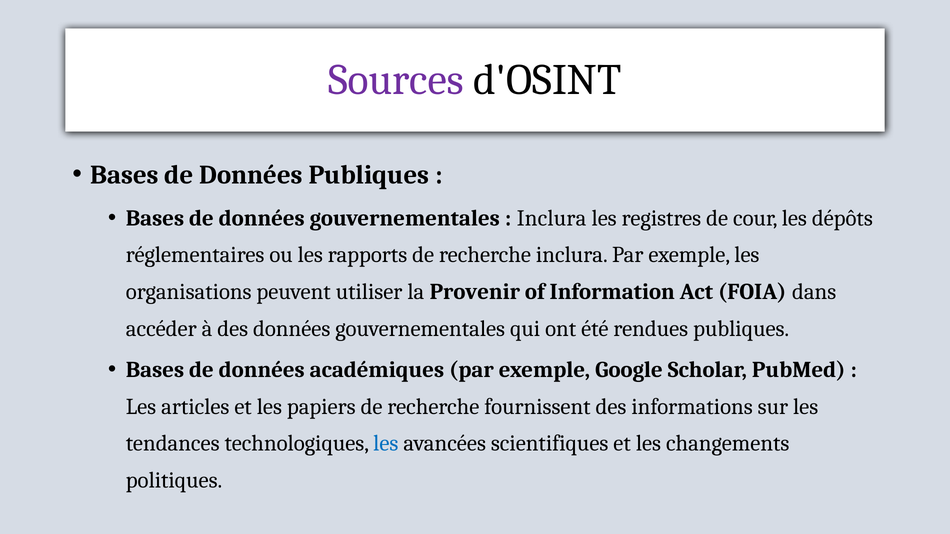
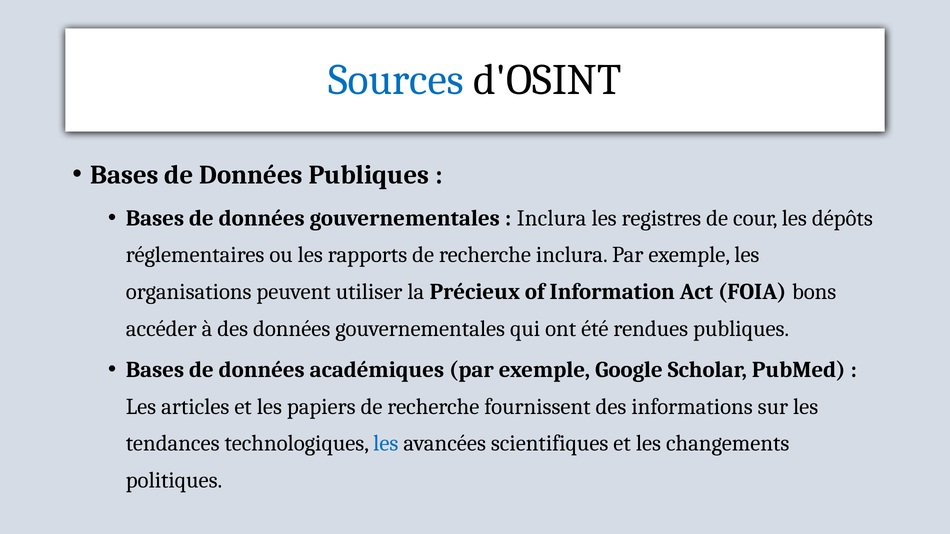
Sources colour: purple -> blue (396, 80)
Provenir: Provenir -> Précieux (475, 292)
dans: dans -> bons (814, 292)
